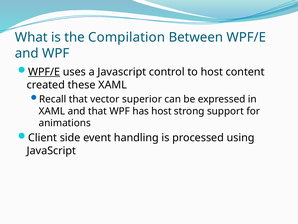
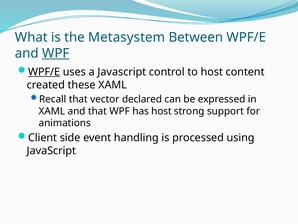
Compilation: Compilation -> Metasystem (127, 37)
WPF underline: none -> present (56, 53)
superior: superior -> declared (142, 99)
